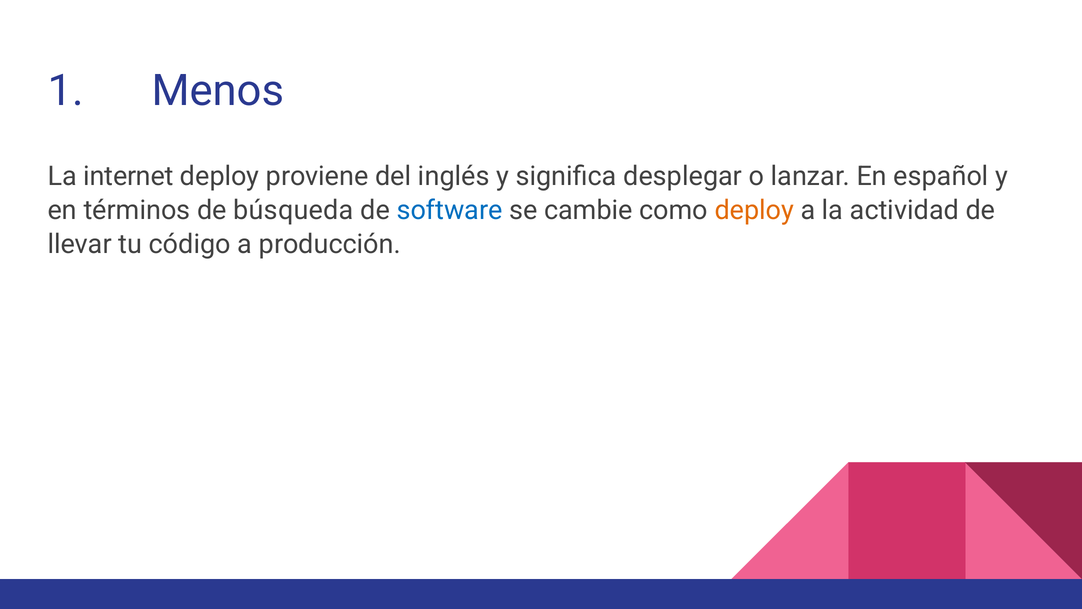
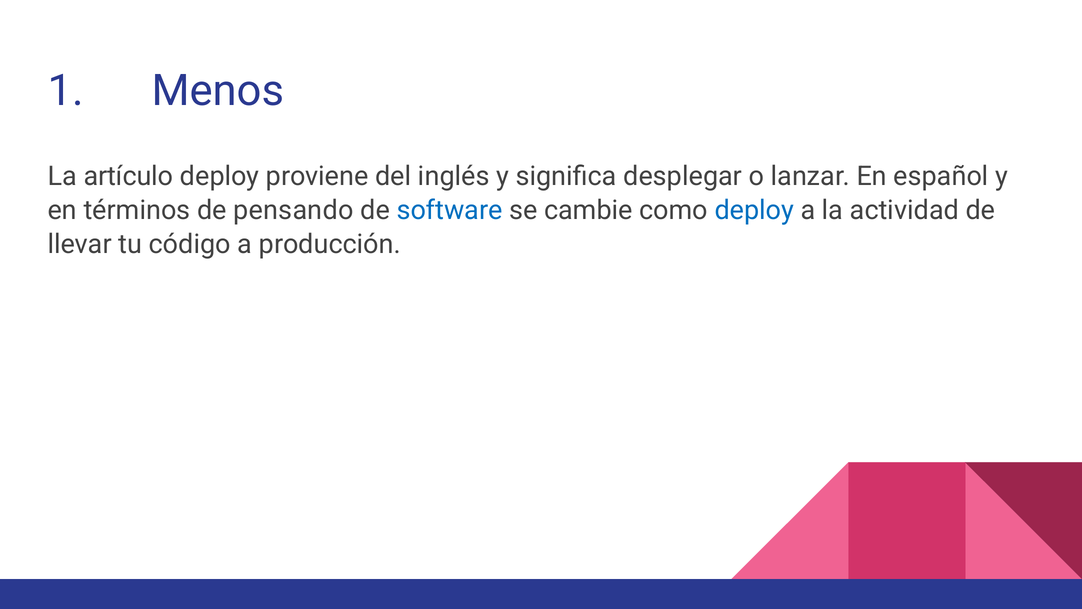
internet: internet -> artículo (128, 176)
búsqueda: búsqueda -> pensando (293, 210)
deploy colour: orange -> blue (754, 210)
